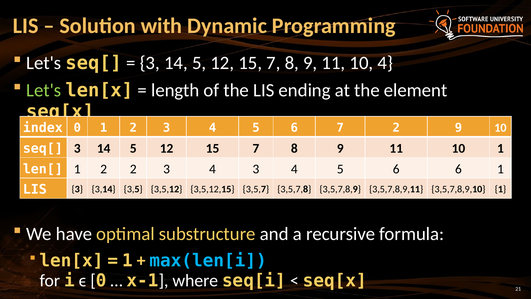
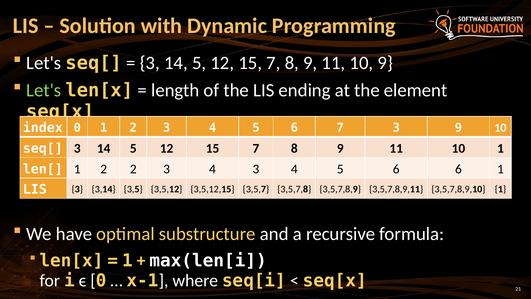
10 4: 4 -> 9 (385, 63)
7 2: 2 -> 3 (396, 128)
max(len[i colour: light blue -> white (208, 260)
